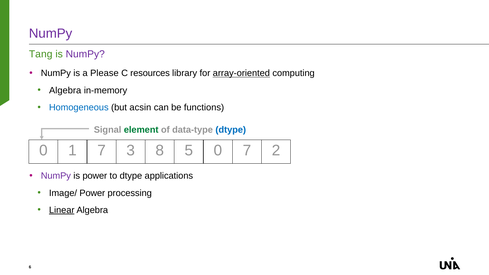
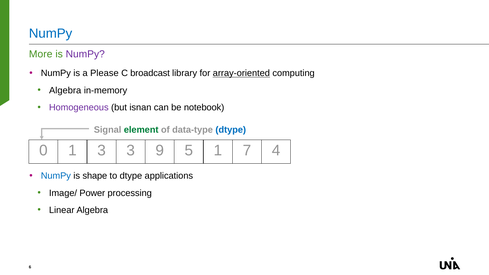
NumPy colour: purple -> blue (51, 34)
Tang: Tang -> More (41, 54)
resources: resources -> broadcast (150, 73)
Homogeneous colour: blue -> purple (79, 108)
acsin: acsin -> isnan (140, 108)
functions: functions -> notebook (204, 108)
1 7: 7 -> 3 (102, 151)
8: 8 -> 9 (160, 151)
5 0: 0 -> 1 (218, 151)
2: 2 -> 4 (276, 151)
NumPy colour: purple -> blue (56, 176)
is power: power -> shape (95, 176)
Linear underline: present -> none (62, 210)
